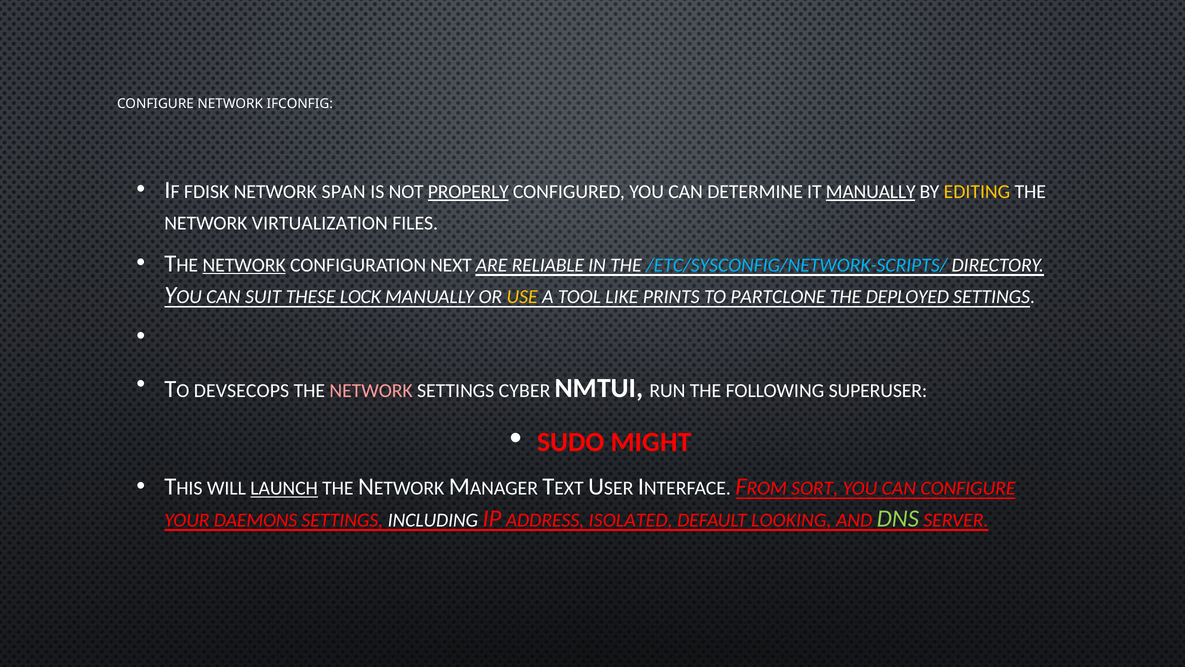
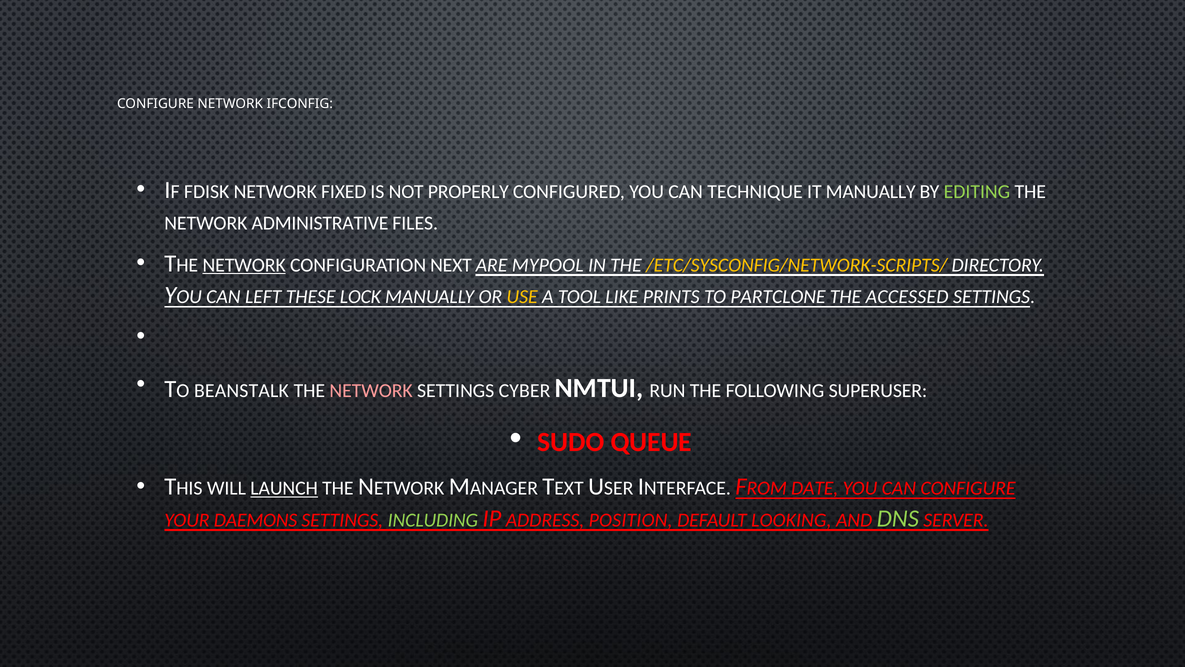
SPAN: SPAN -> FIXED (344, 192)
PROPERLY underline: present -> none (468, 192)
DETERMINE: DETERMINE -> TECHNIQUE (755, 192)
MANUALLY underline: present -> none (871, 192)
EDITING colour: yellow -> light green (977, 192)
VIRTUALIZATION: VIRTUALIZATION -> ADMINISTRATIVE (320, 223)
RELIABLE: RELIABLE -> MYPOOL (548, 265)
/ETC/SYSCONFIG/NETWORK-SCRIPTS/ colour: light blue -> yellow (797, 265)
SUIT: SUIT -> LEFT (263, 297)
DEPLOYED: DEPLOYED -> ACCESSED (907, 297)
DEVSECOPS: DEVSECOPS -> BEANSTALK (241, 391)
MIGHT: MIGHT -> QUEUE (651, 442)
SORT: SORT -> DATE (815, 488)
INCLUDING colour: white -> light green (433, 520)
ISOLATED: ISOLATED -> POSITION (631, 520)
